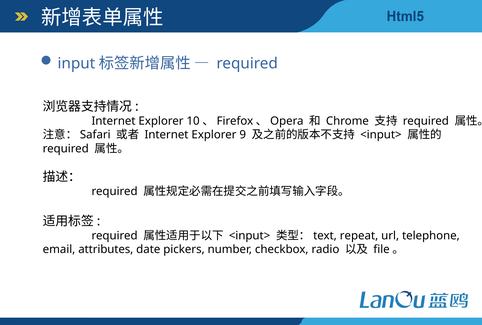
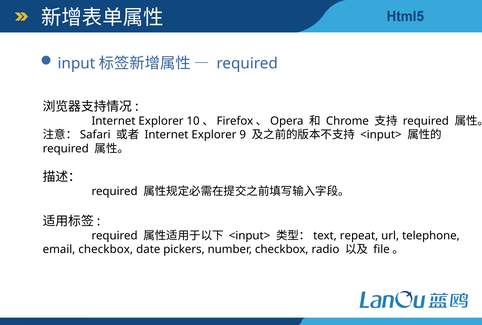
email attributes: attributes -> checkbox (106, 249)
